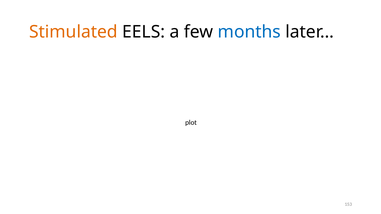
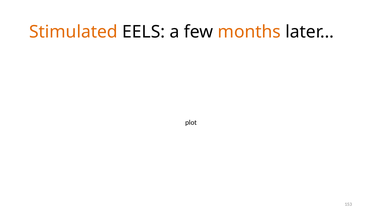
months colour: blue -> orange (249, 32)
